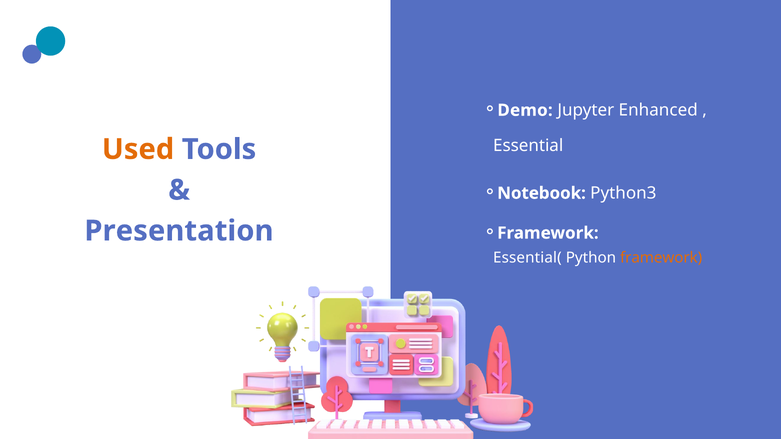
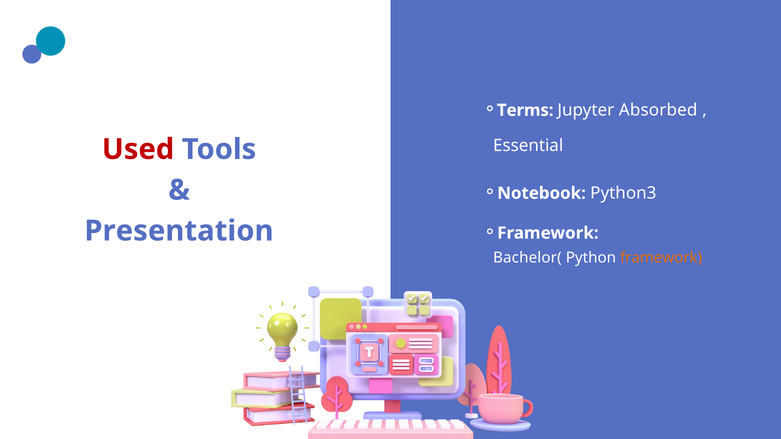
Demo: Demo -> Terms (525, 110)
Enhanced: Enhanced -> Absorbed (658, 110)
Used colour: orange -> red (138, 149)
Essential(: Essential( -> Bachelor( (527, 258)
